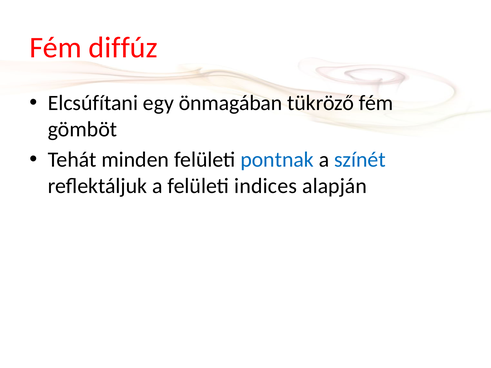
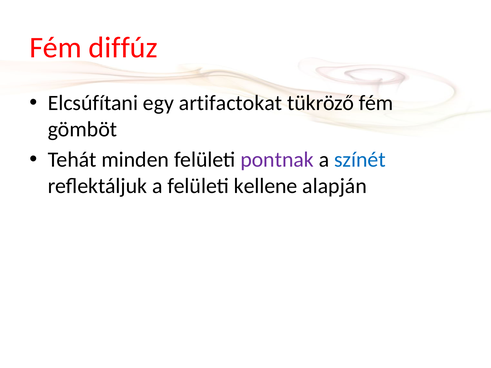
önmagában: önmagában -> artifactokat (231, 103)
pontnak colour: blue -> purple (277, 160)
indices: indices -> kellene (266, 186)
